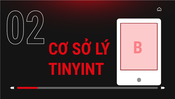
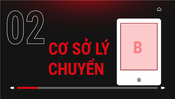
TINYINT: TINYINT -> CHUYỂN (76, 69)
